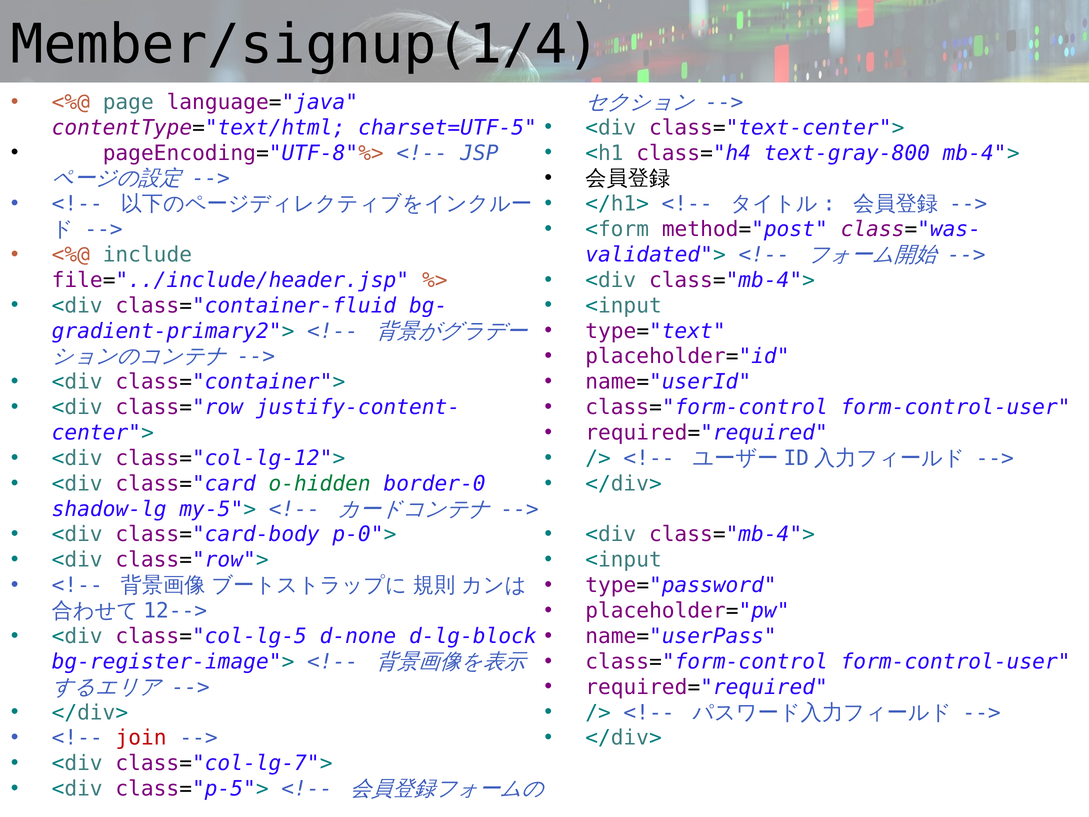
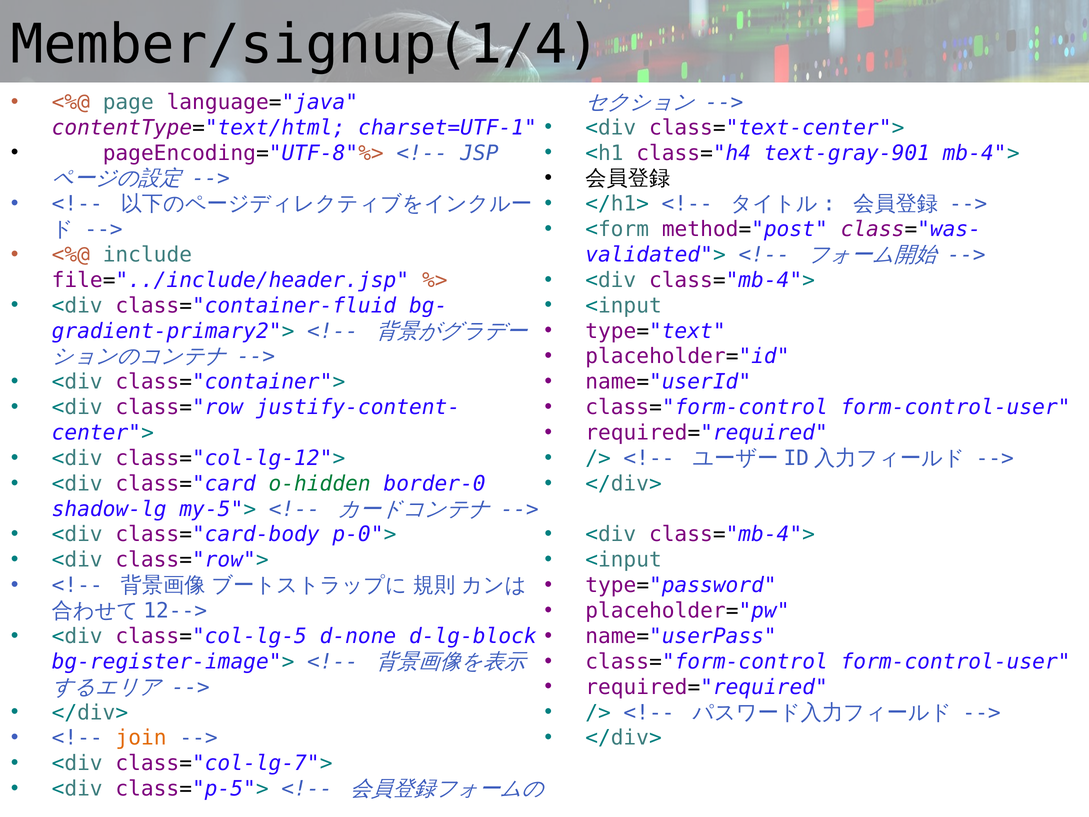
charset=UTF-5: charset=UTF-5 -> charset=UTF-1 (447, 128)
text-gray-800: text-gray-800 -> text-gray-901 (847, 153)
join colour: red -> orange (141, 738)
